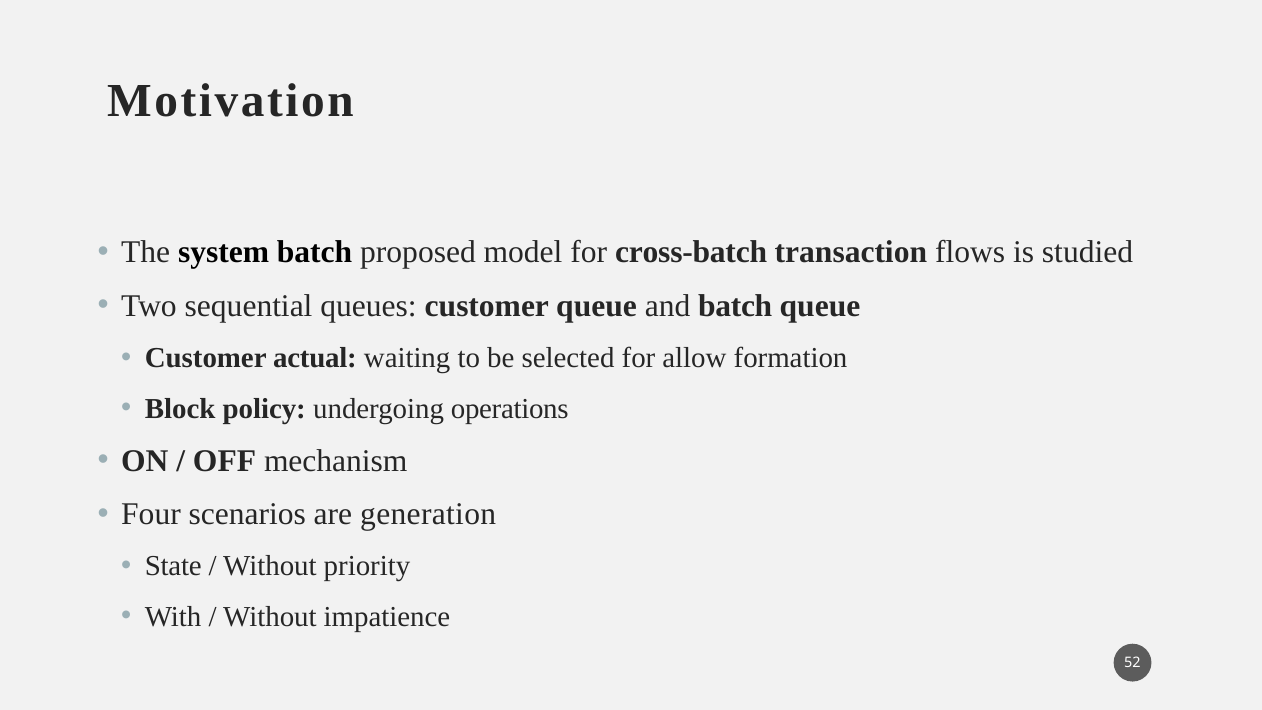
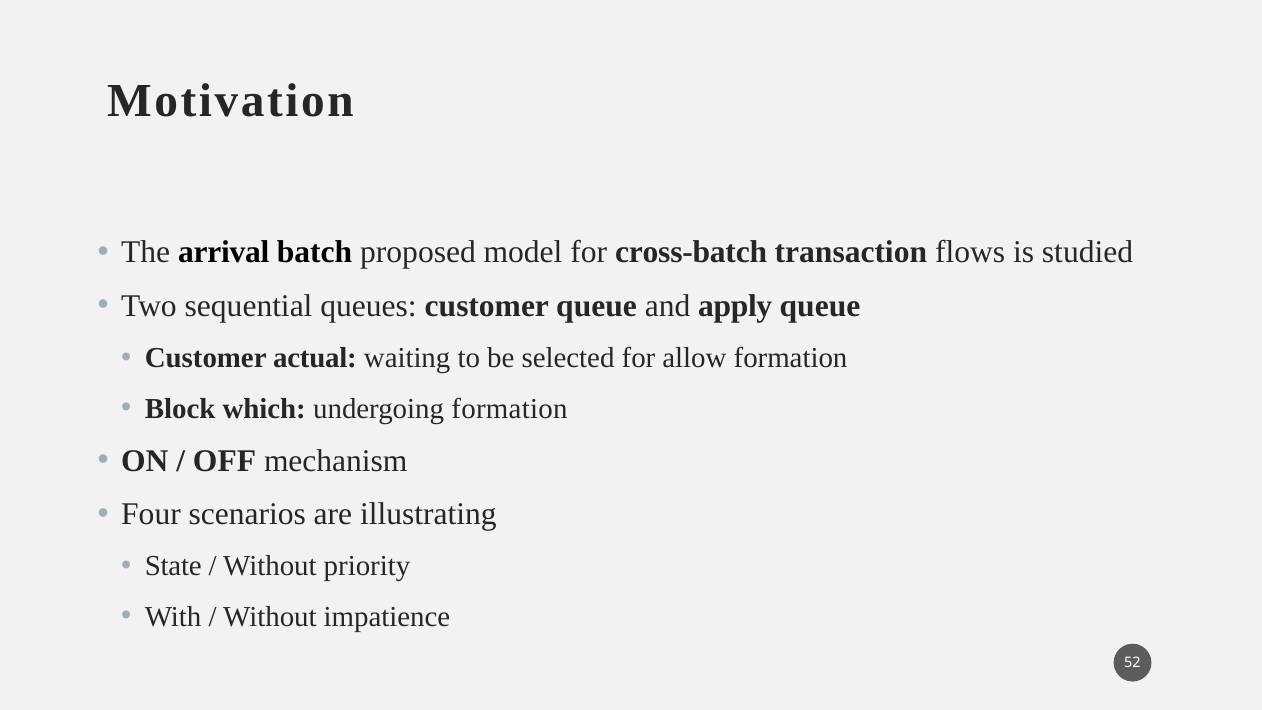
system: system -> arrival (224, 252)
and batch: batch -> apply (735, 306)
policy: policy -> which (264, 408)
undergoing operations: operations -> formation (509, 408)
generation: generation -> illustrating (428, 514)
